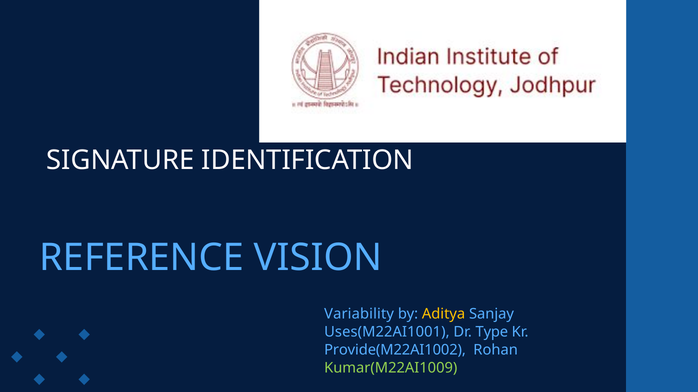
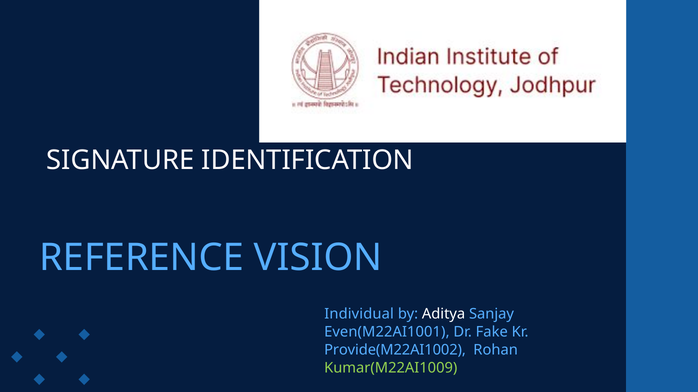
Variability: Variability -> Individual (359, 314)
Aditya colour: yellow -> white (444, 314)
Uses(M22AI1001: Uses(M22AI1001 -> Even(M22AI1001 (387, 332)
Type: Type -> Fake (492, 332)
